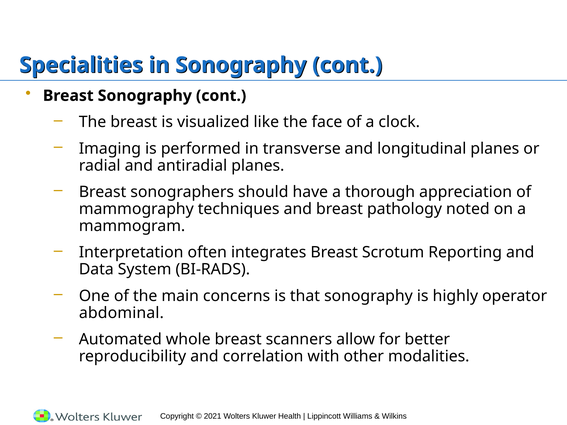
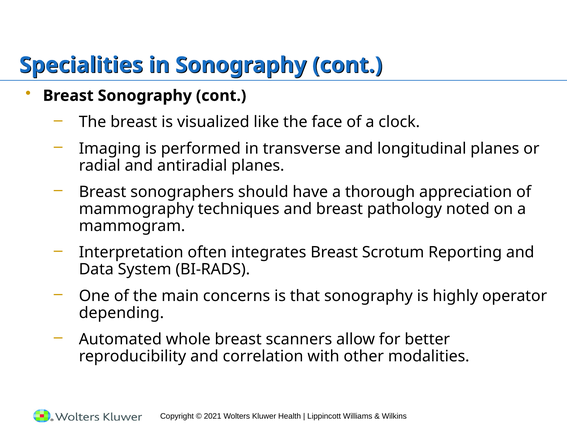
abdominal: abdominal -> depending (121, 313)
